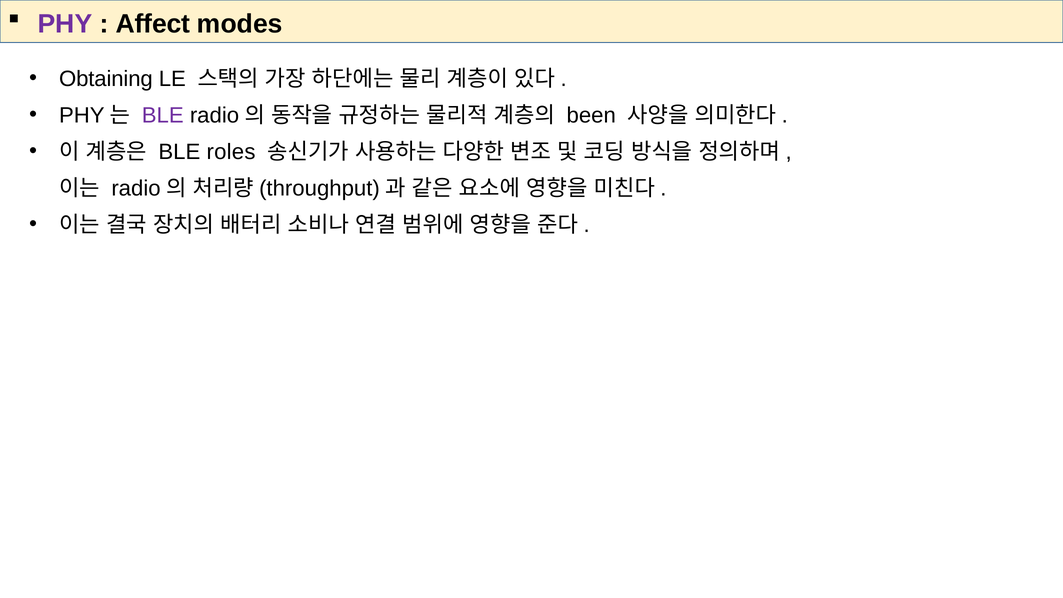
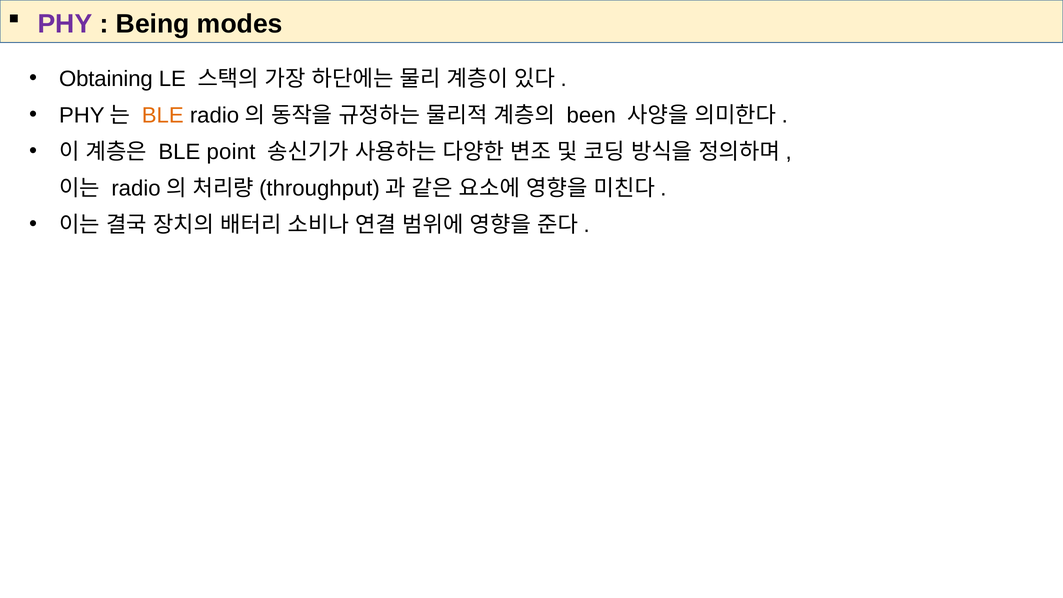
Affect: Affect -> Being (153, 24)
BLE colour: purple -> orange (163, 115)
roles: roles -> point (231, 152)
